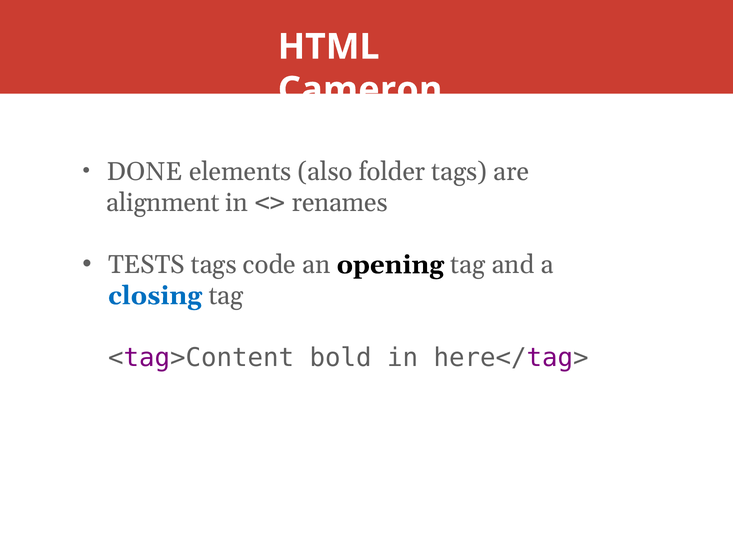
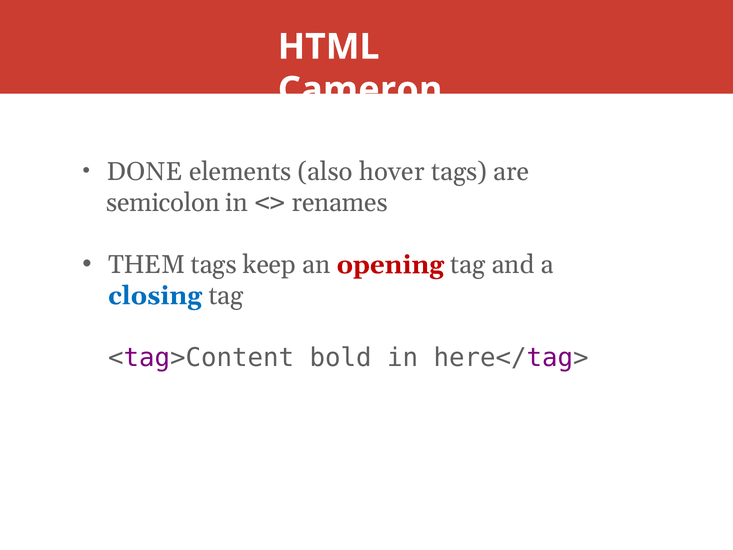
folder: folder -> hover (392, 172)
alignment: alignment -> semicolon (163, 203)
TESTS: TESTS -> THEM (146, 265)
code: code -> keep (269, 265)
opening colour: black -> red (390, 265)
